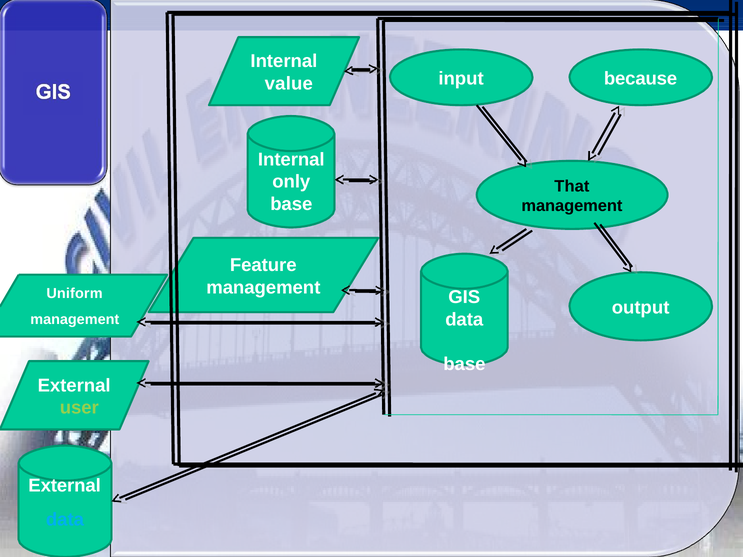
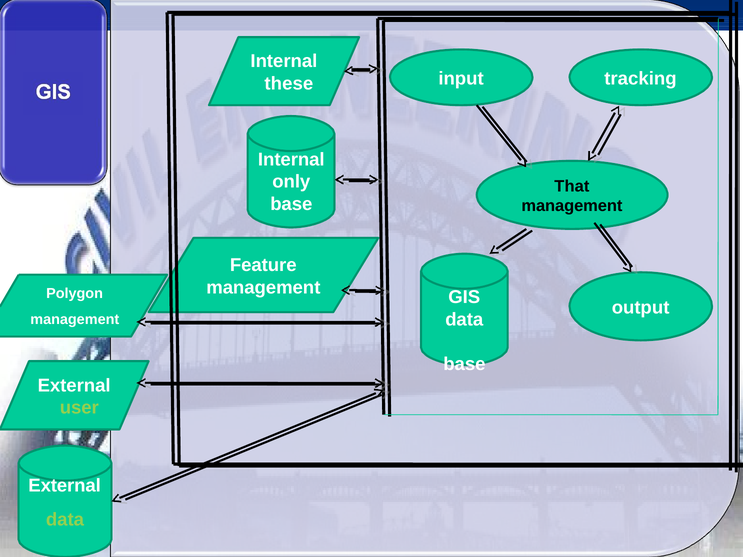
because: because -> tracking (640, 79)
value: value -> these (289, 84)
Uniform: Uniform -> Polygon (75, 293)
data colour: light blue -> light green (65, 520)
